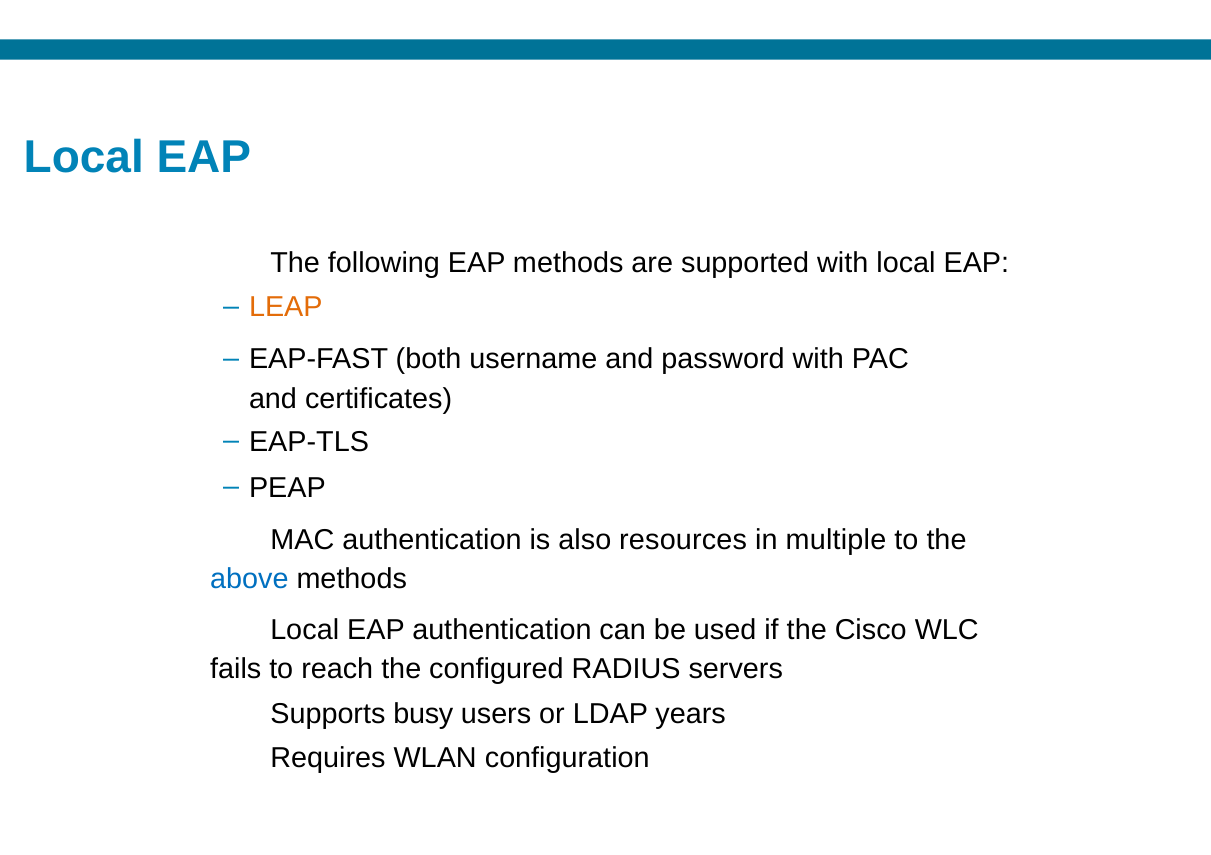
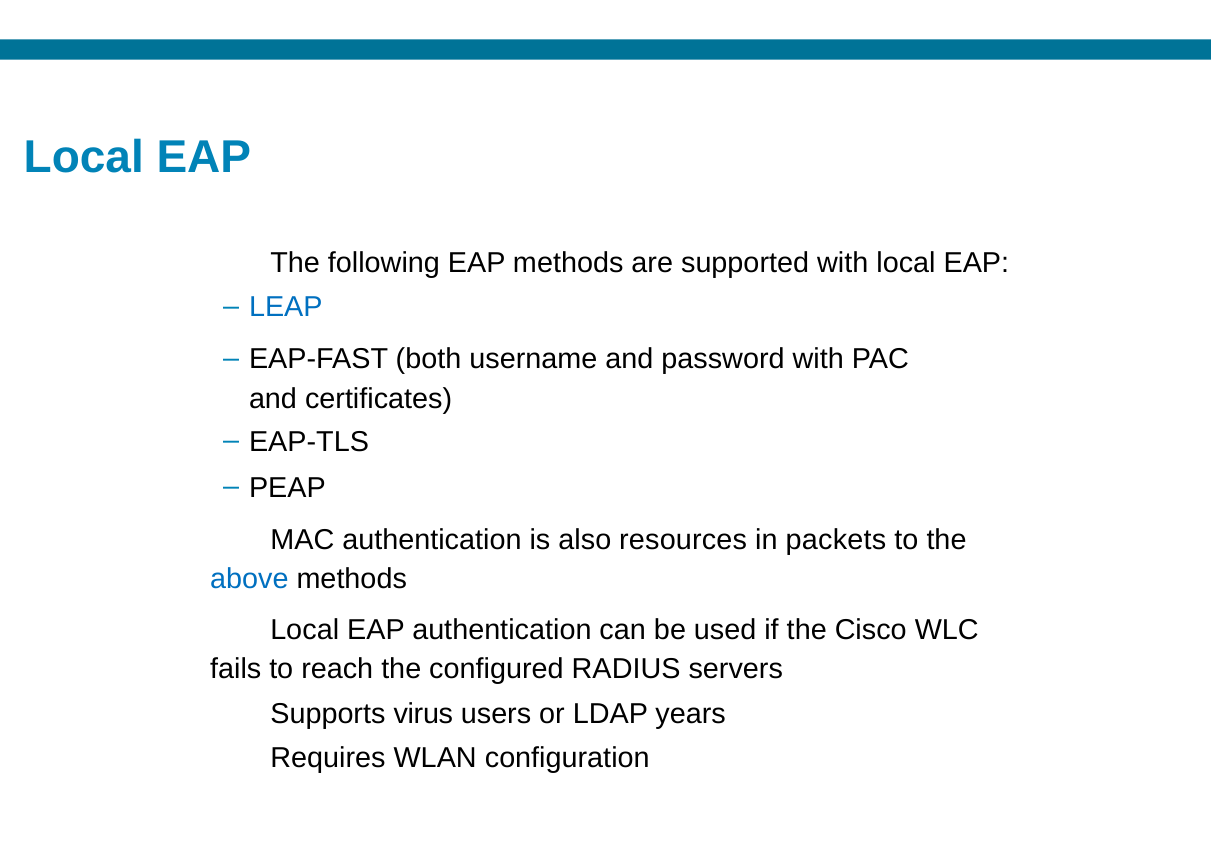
LEAP colour: orange -> blue (286, 307)
multiple: multiple -> packets (836, 540)
busy: busy -> virus (423, 714)
